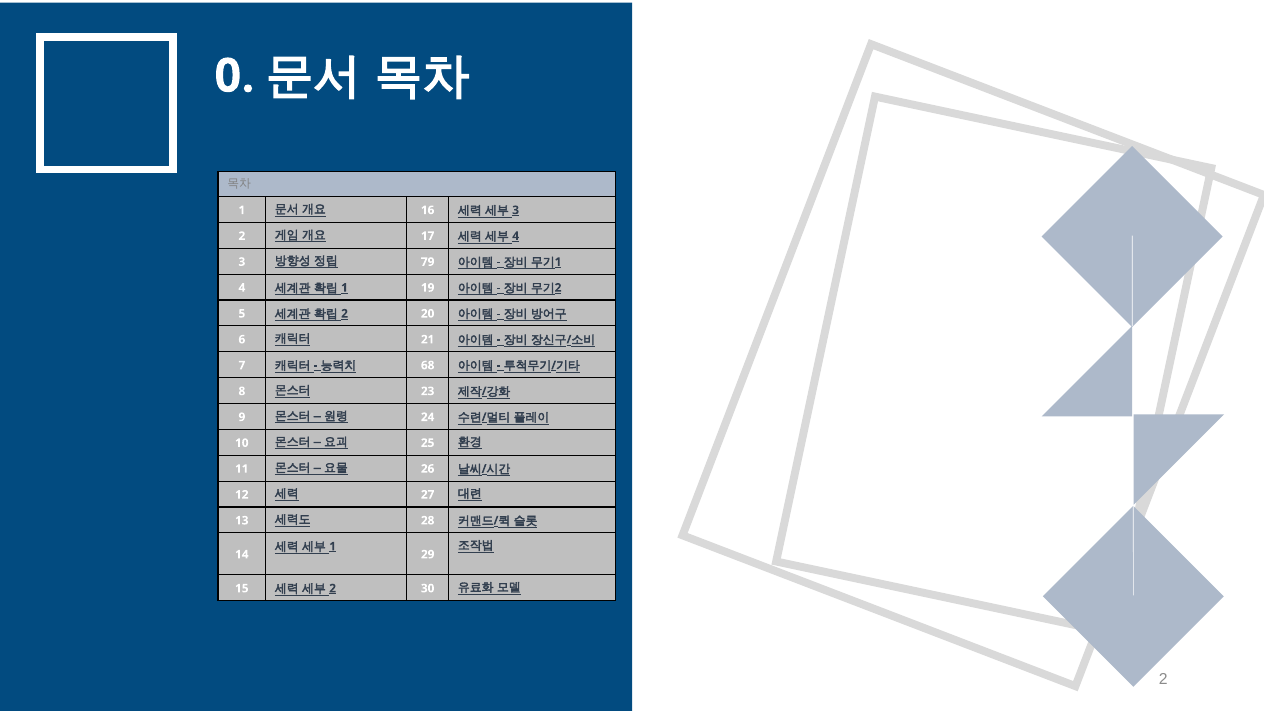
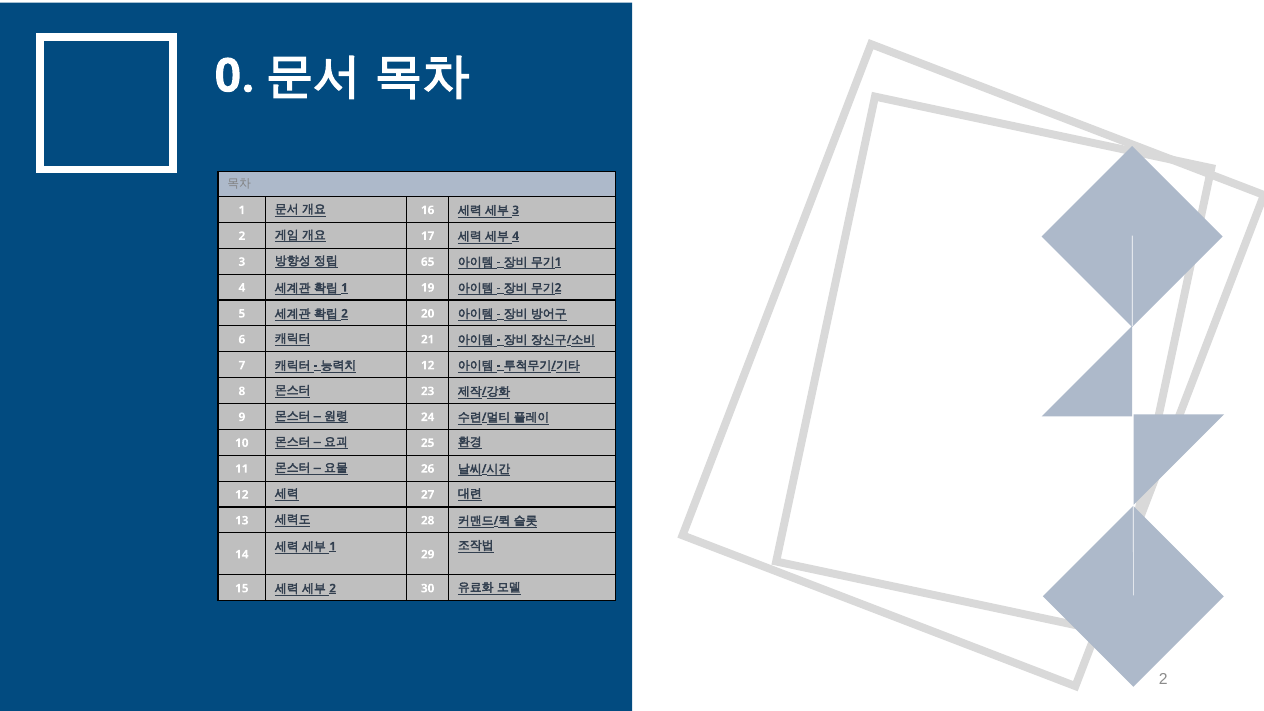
79: 79 -> 65 (428, 262)
68: 68 -> 12 (428, 365)
